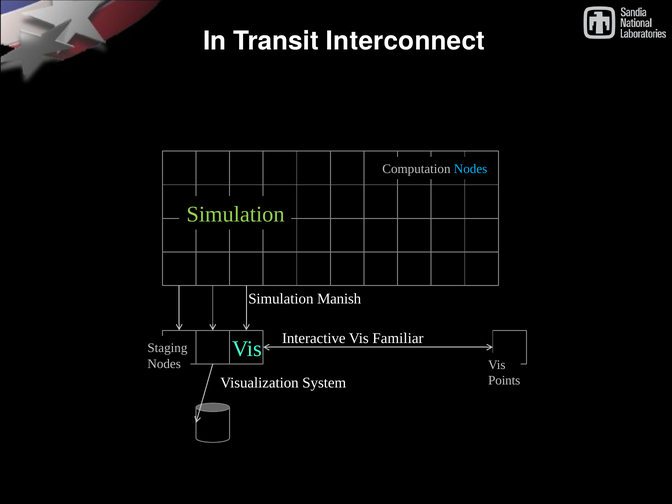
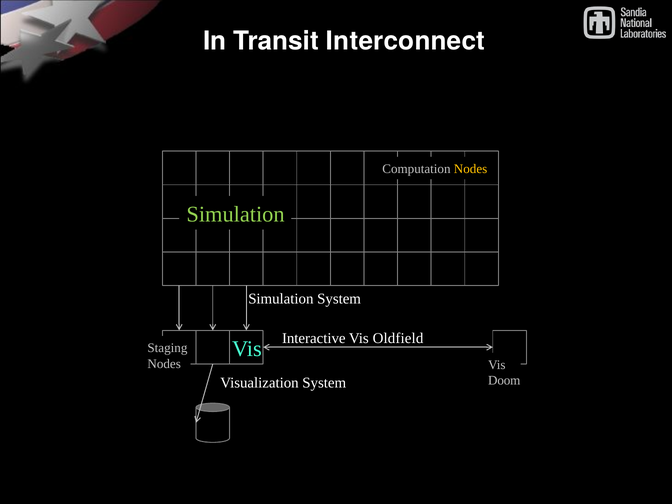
Nodes colour: light blue -> yellow (471, 169)
Simulation Manish: Manish -> System (339, 299)
Familiar: Familiar -> Oldfield (398, 338)
Points: Points -> Doom (504, 381)
